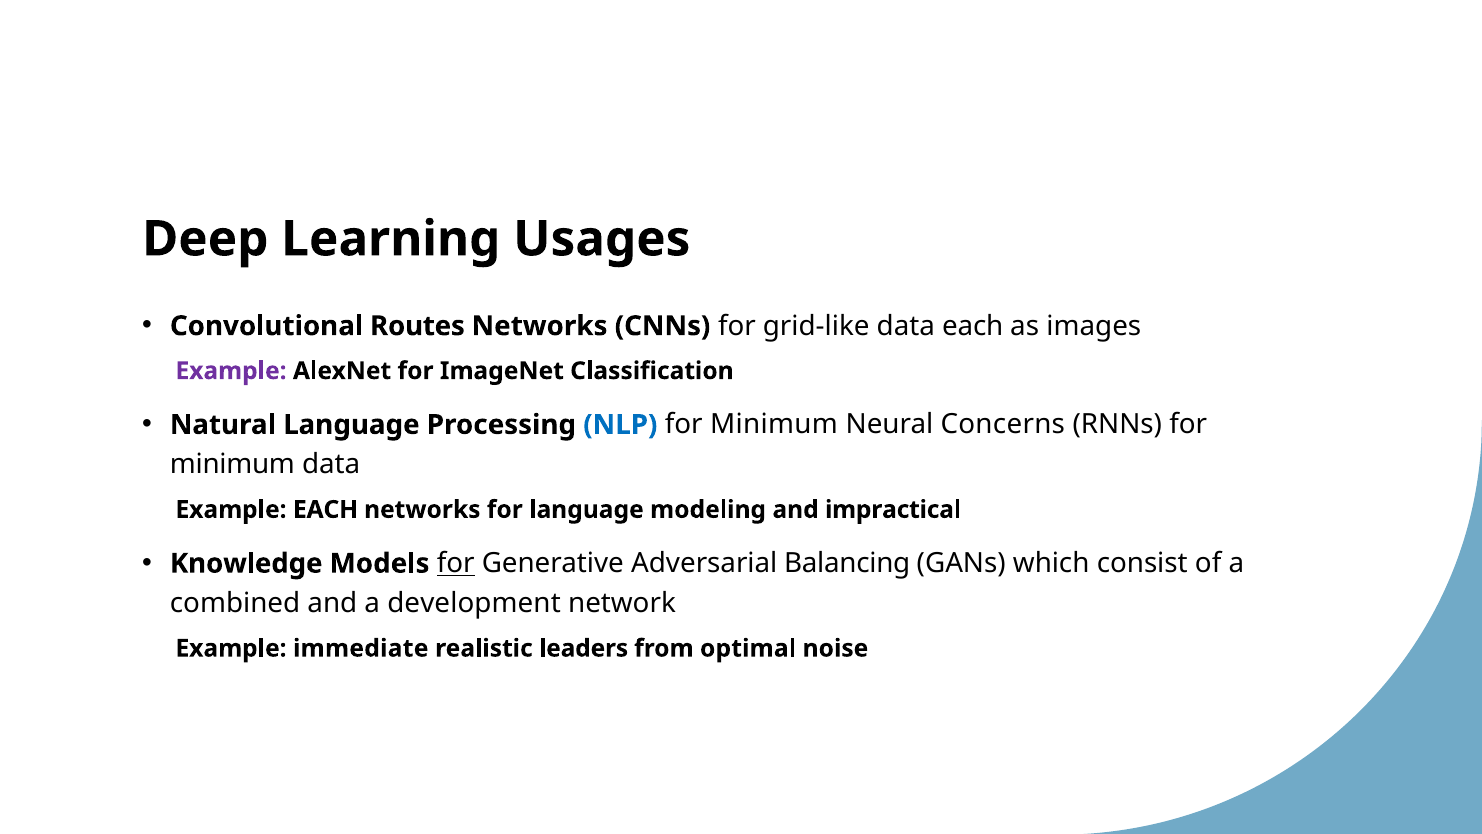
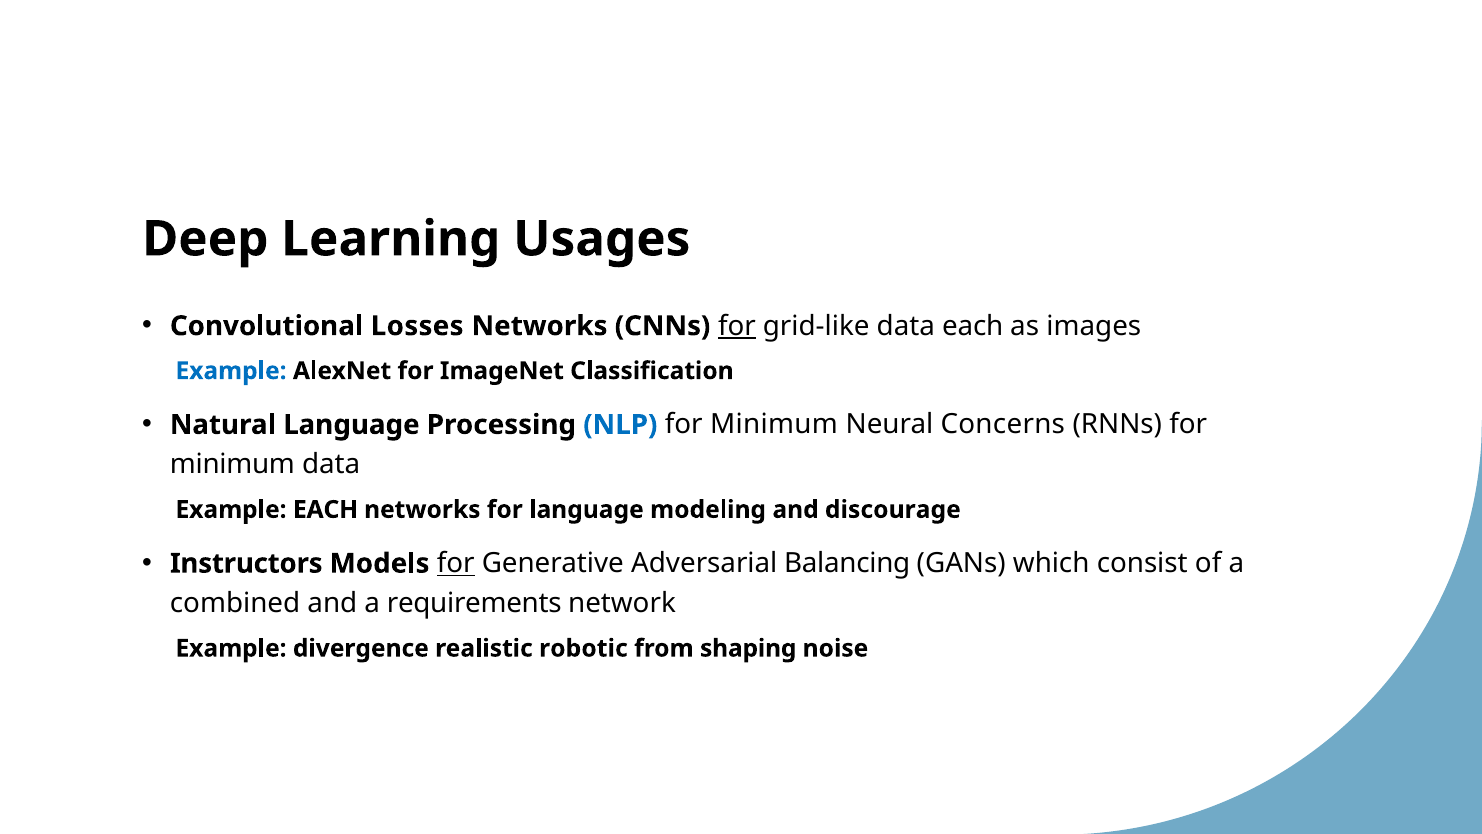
Routes: Routes -> Losses (417, 326)
for underline: none -> present (737, 326)
Example colour: purple -> blue (231, 371)
impractical: impractical -> discourage (893, 509)
Knowledge: Knowledge -> Instructors (246, 563)
development: development -> requirements (474, 603)
immediate: immediate -> divergence (361, 648)
leaders: leaders -> robotic (583, 648)
optimal: optimal -> shaping (748, 648)
